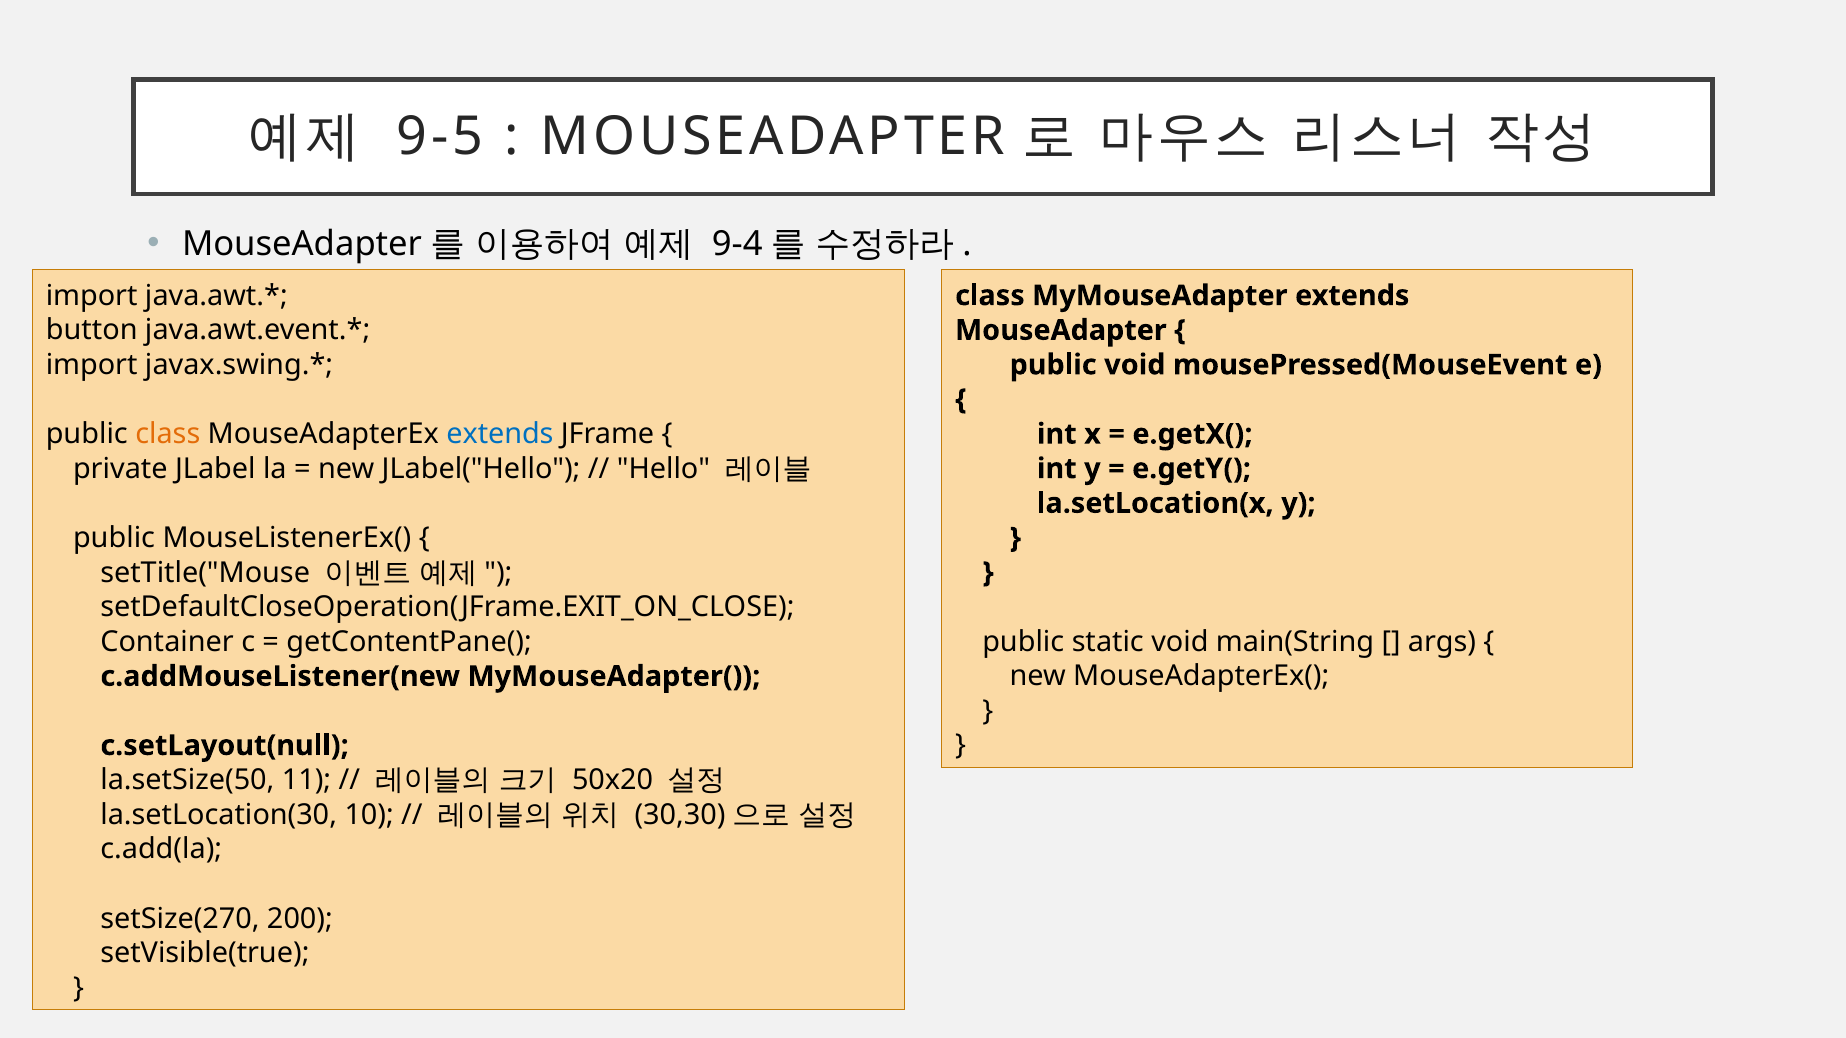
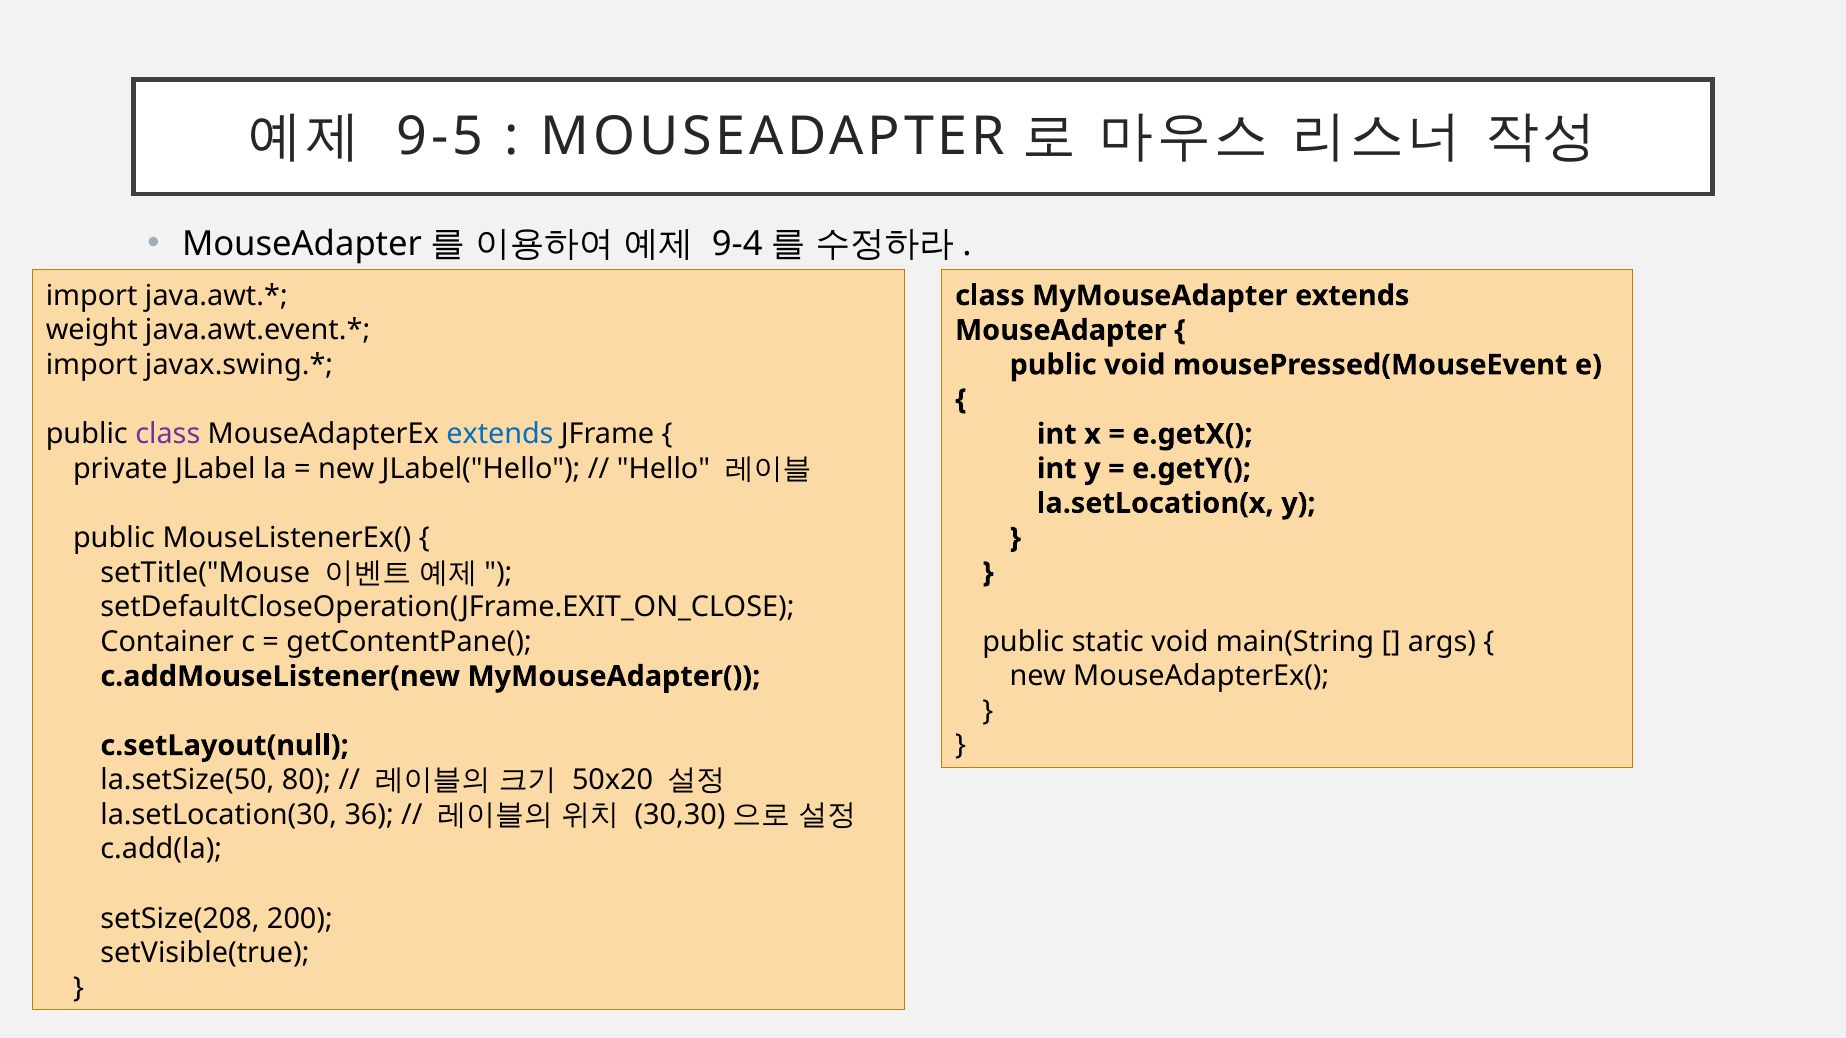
button: button -> weight (92, 330)
class colour: orange -> purple (168, 434)
11: 11 -> 80 (307, 780)
10: 10 -> 36 (369, 815)
setSize(270: setSize(270 -> setSize(208 (180, 919)
